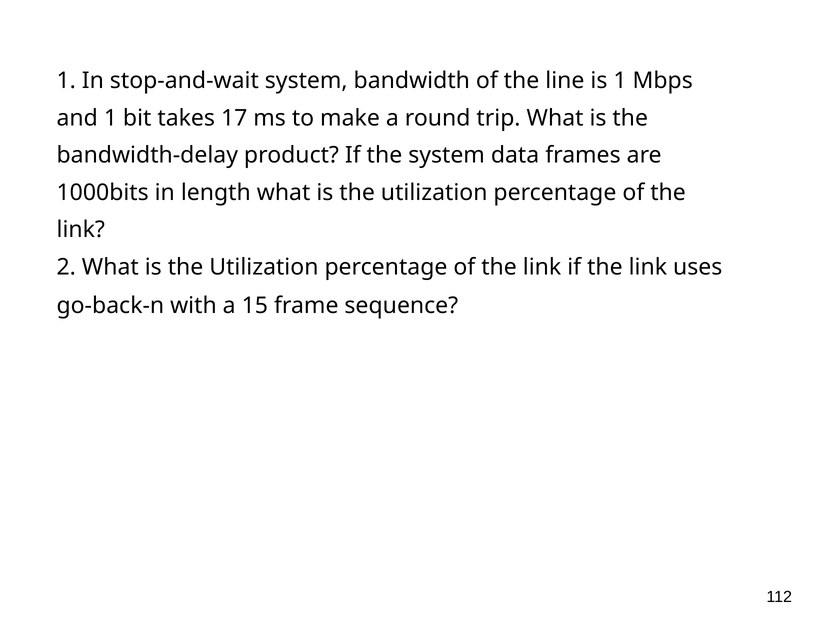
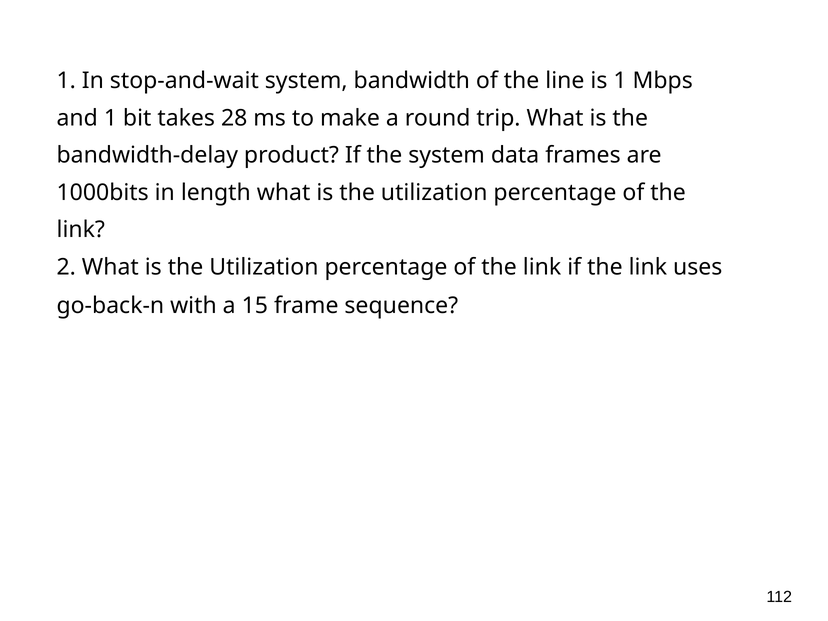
17: 17 -> 28 (234, 118)
